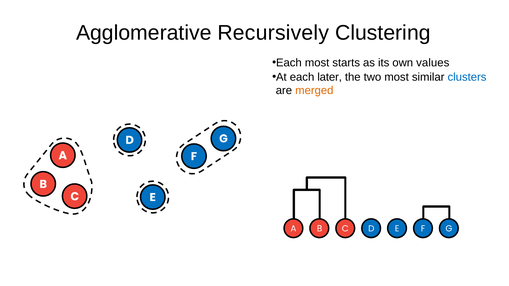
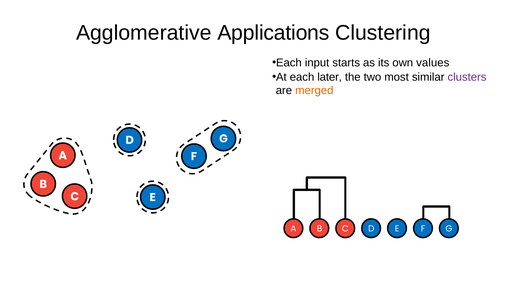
Recursively: Recursively -> Applications (273, 33)
Each most: most -> input (317, 63)
clusters colour: blue -> purple (467, 77)
